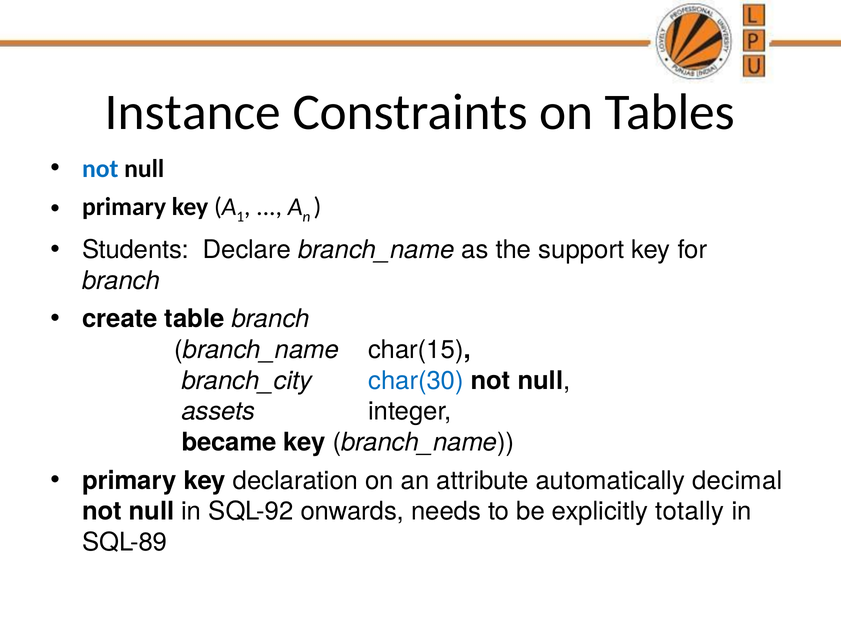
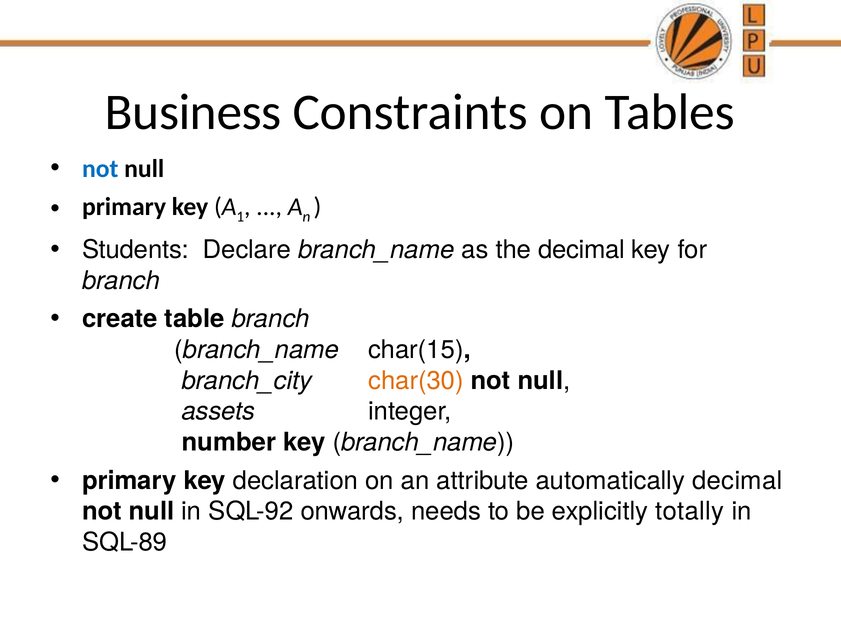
Instance: Instance -> Business (193, 112)
the support: support -> decimal (581, 250)
char(30 colour: blue -> orange (416, 380)
became: became -> number (229, 442)
